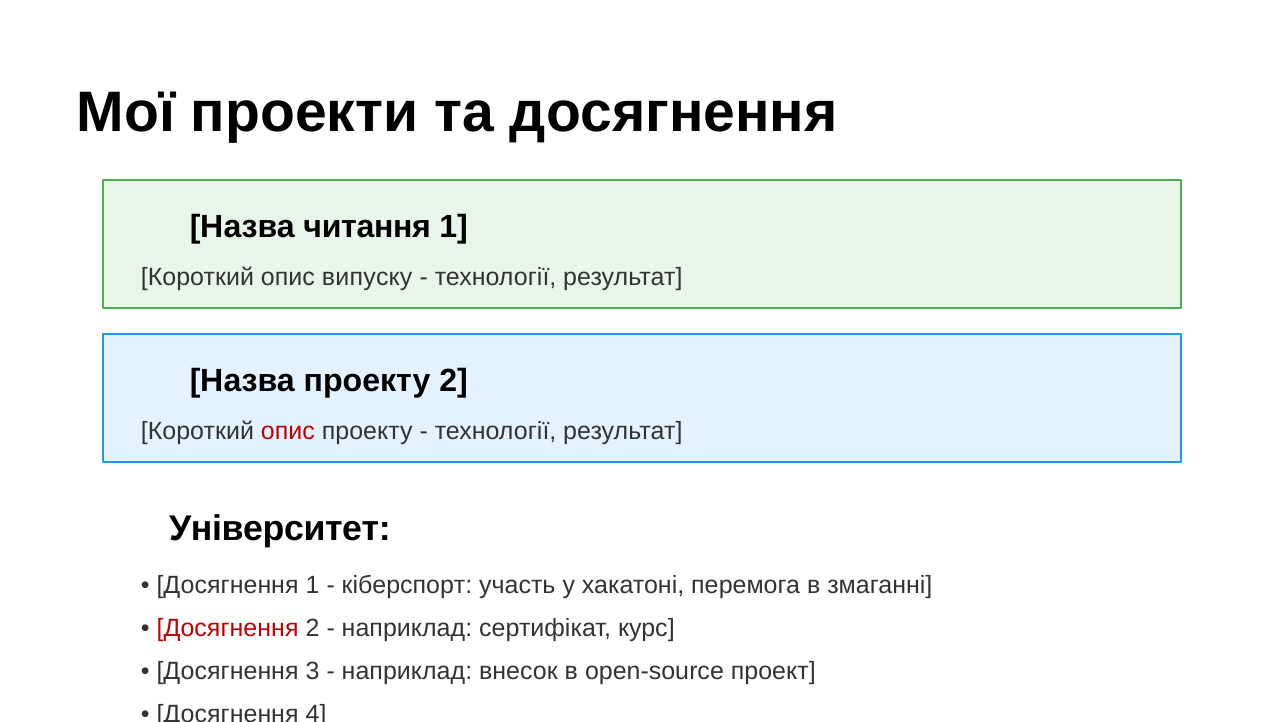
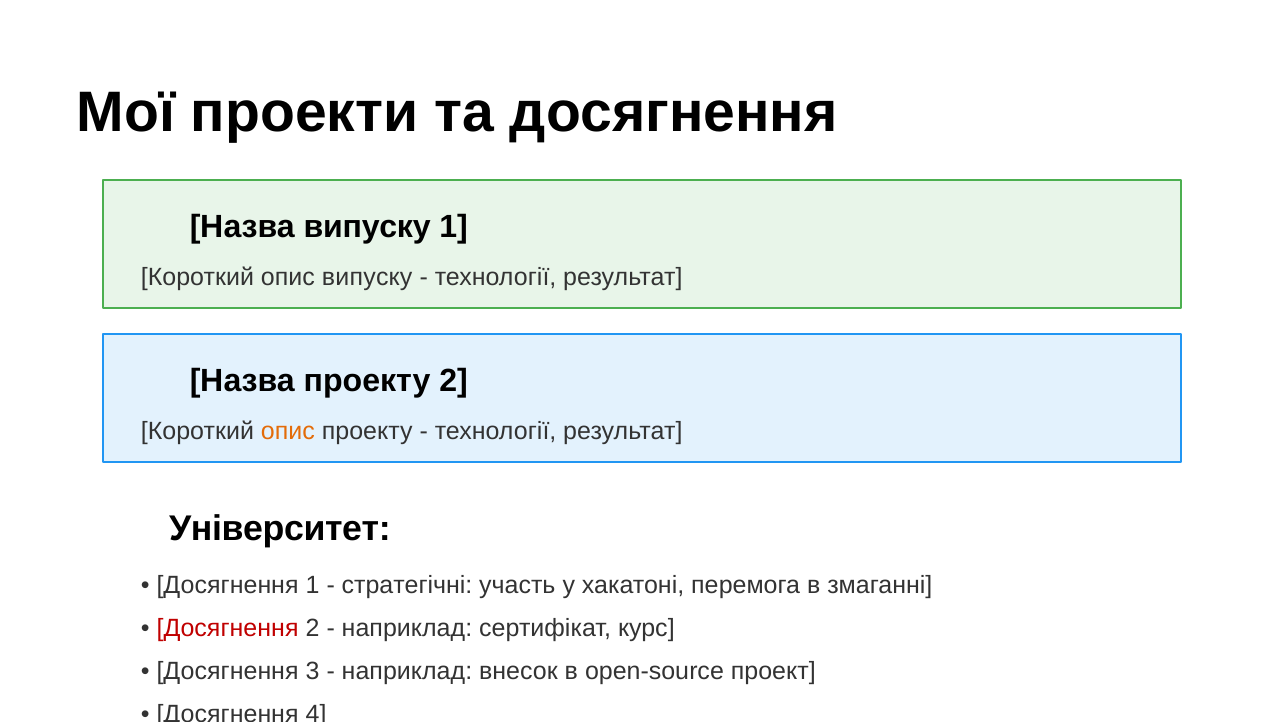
Назва читання: читання -> випуску (367, 227)
опис colour: red -> orange (288, 432)
кіберспорт: кіберспорт -> стратегічні (407, 586)
